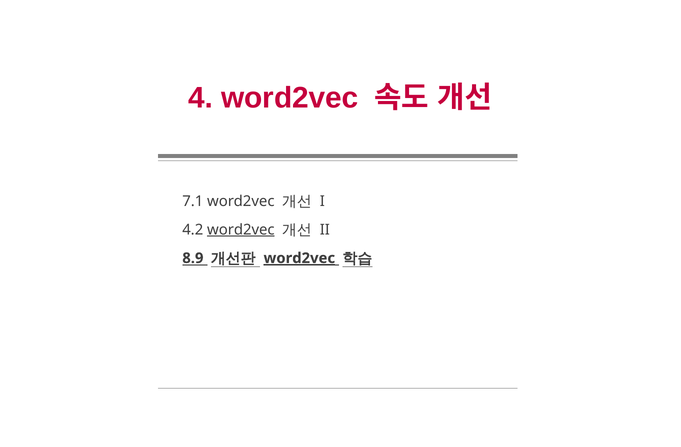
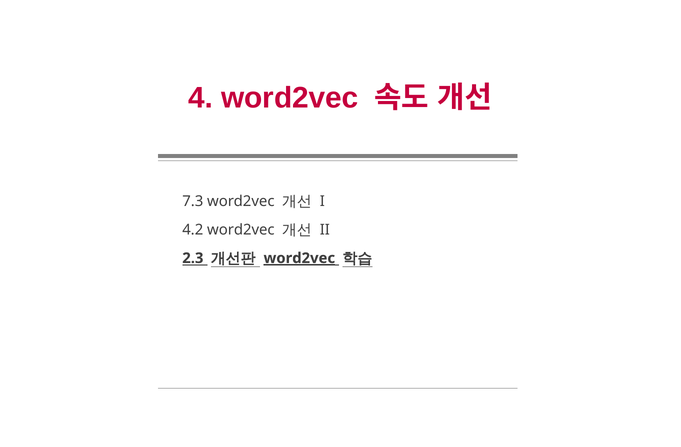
7.1: 7.1 -> 7.3 (193, 201)
word2vec underline: present -> none (241, 230)
8.9: 8.9 -> 2.3 (193, 258)
